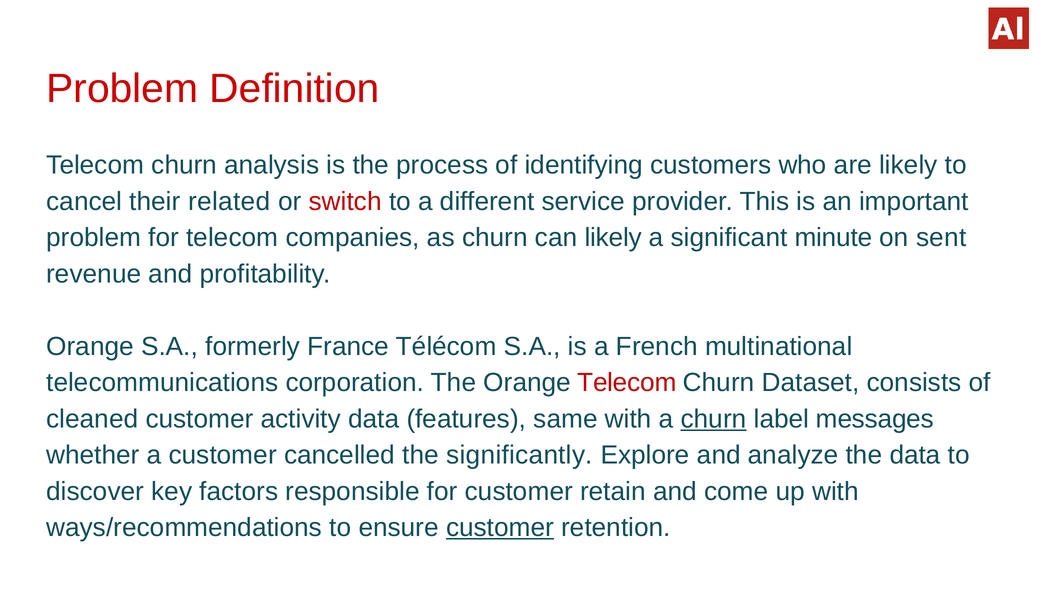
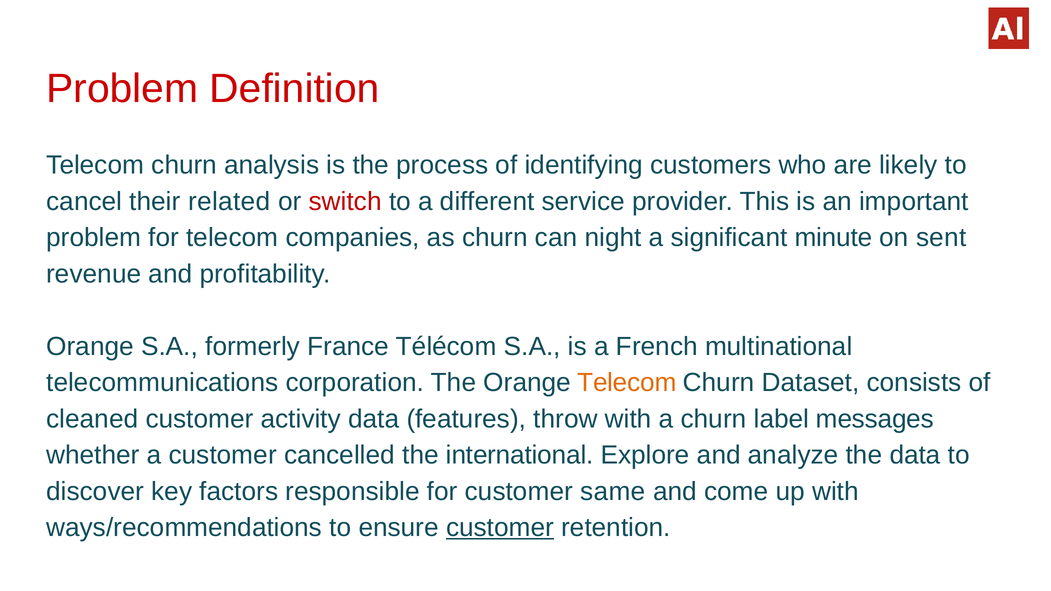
can likely: likely -> night (613, 238)
Telecom colour: red -> orange (627, 383)
same: same -> throw (566, 419)
churn underline: present -> none (714, 419)
significantly: significantly -> international (520, 455)
retain: retain -> same (613, 492)
